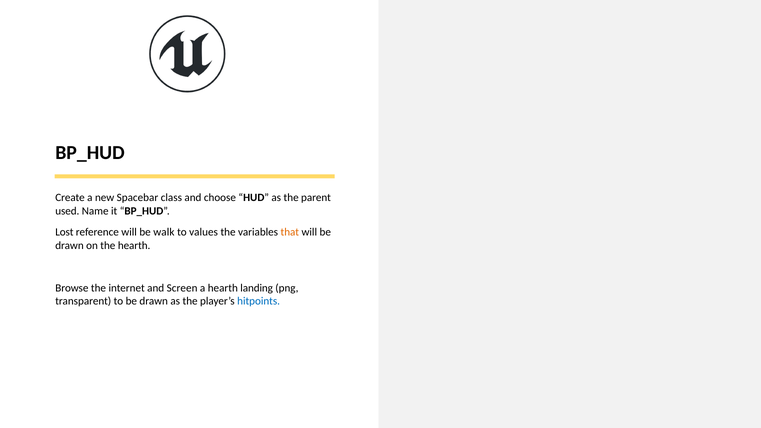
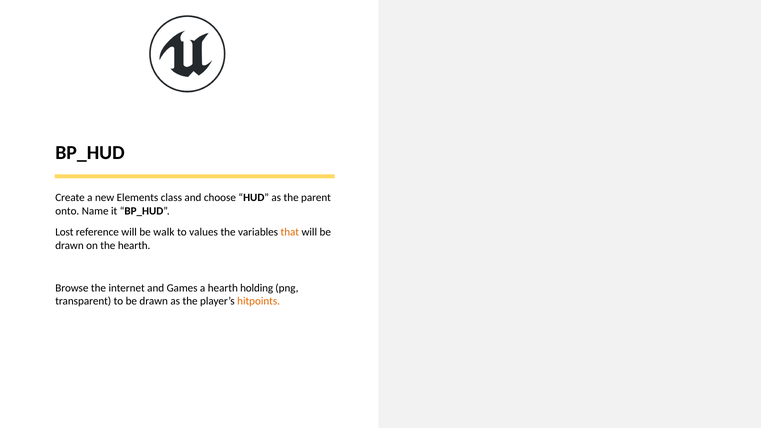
Spacebar: Spacebar -> Elements (137, 198)
used: used -> onto (67, 211)
Screen: Screen -> Games (182, 288)
landing: landing -> holding (257, 288)
hitpoints colour: blue -> orange (259, 301)
